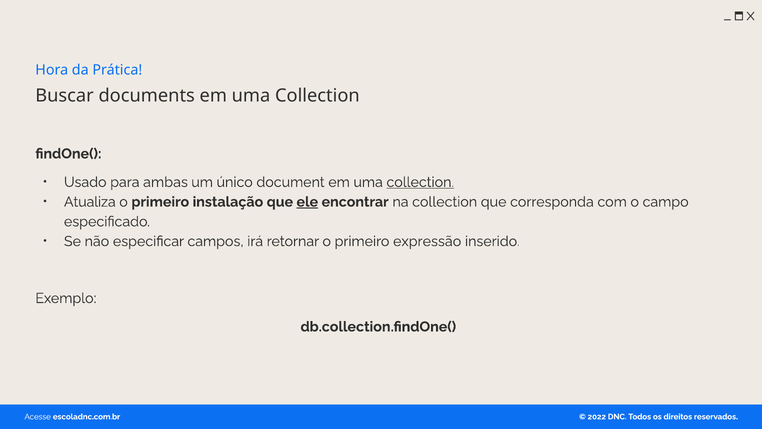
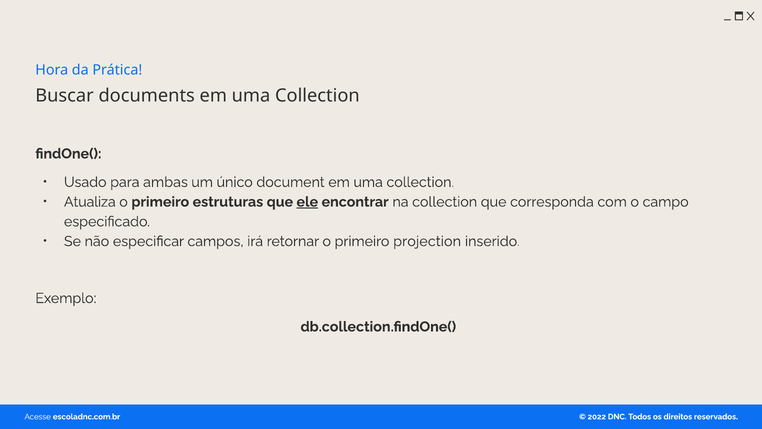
collection underline: present -> none (420, 182)
instalação: instalação -> estruturas (228, 202)
expressão: expressão -> projection (427, 241)
